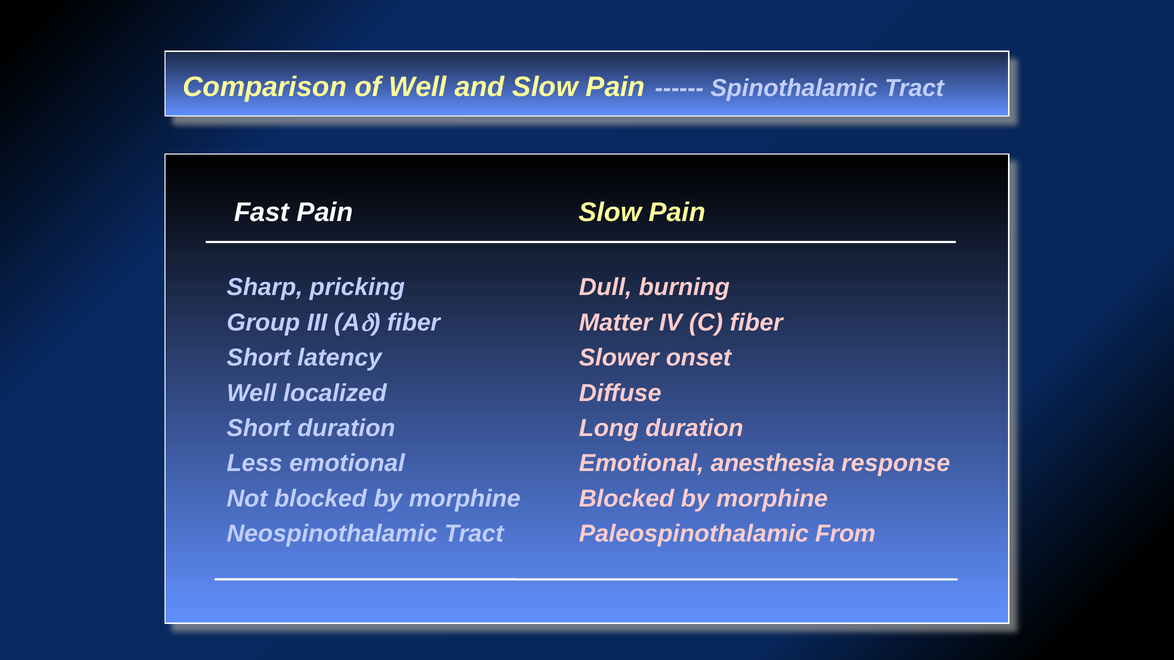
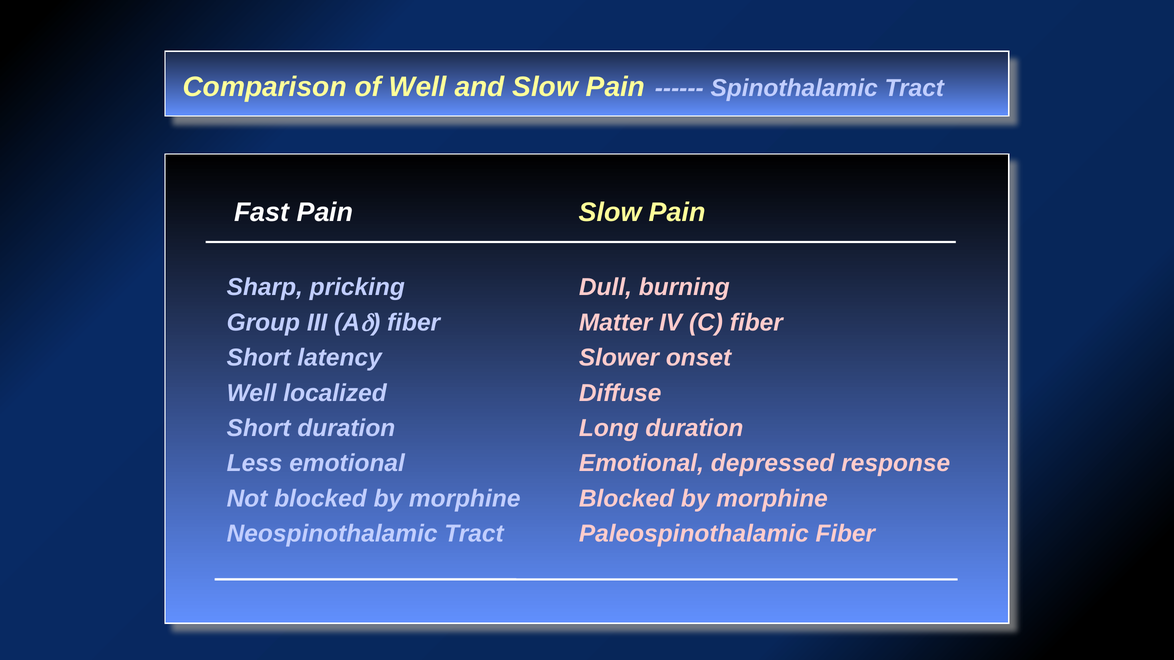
anesthesia: anesthesia -> depressed (773, 464)
Paleospinothalamic From: From -> Fiber (845, 534)
